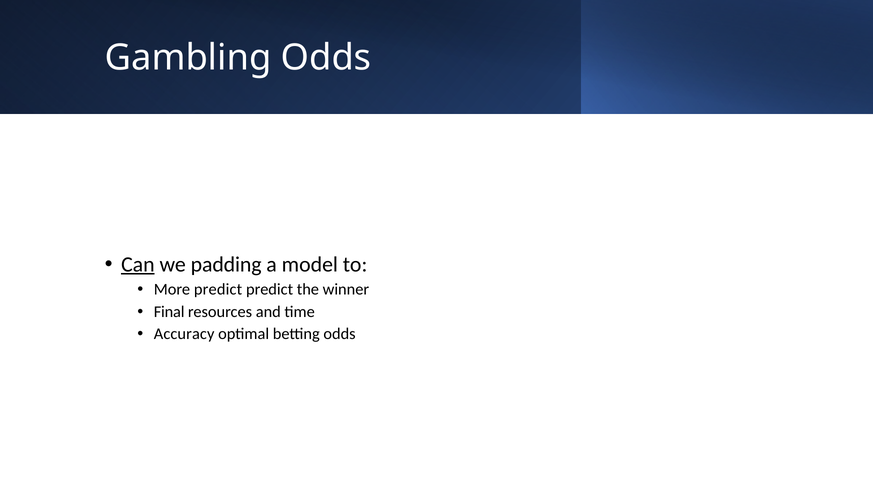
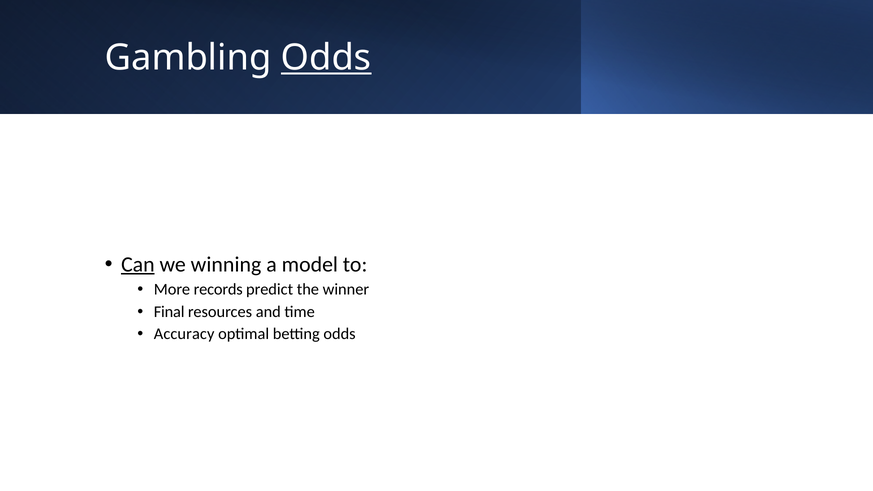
Odds underline: none -> present (326, 58)
padding: padding -> winning (226, 264)
More predict: predict -> records (218, 290)
